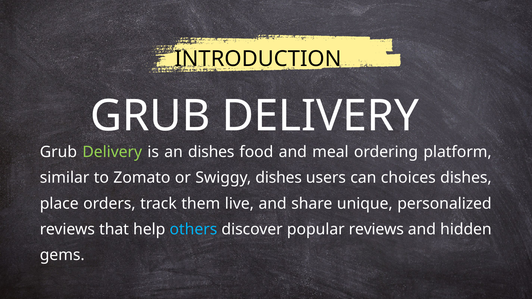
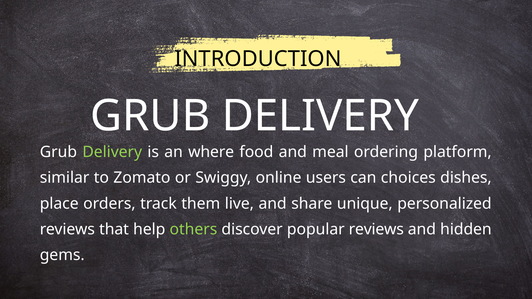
an dishes: dishes -> where (211, 152)
Swiggy dishes: dishes -> online (279, 178)
others colour: light blue -> light green (193, 229)
